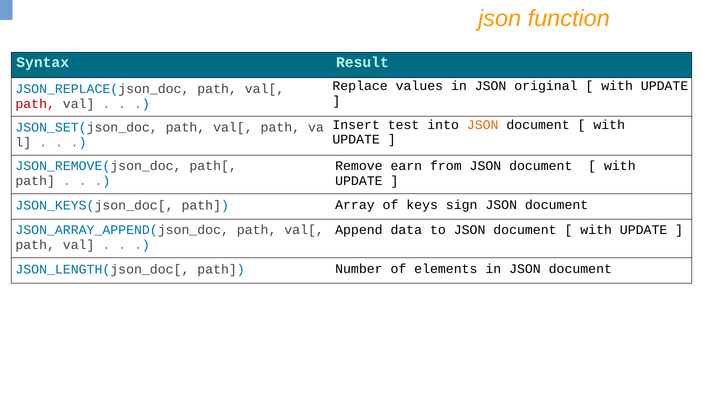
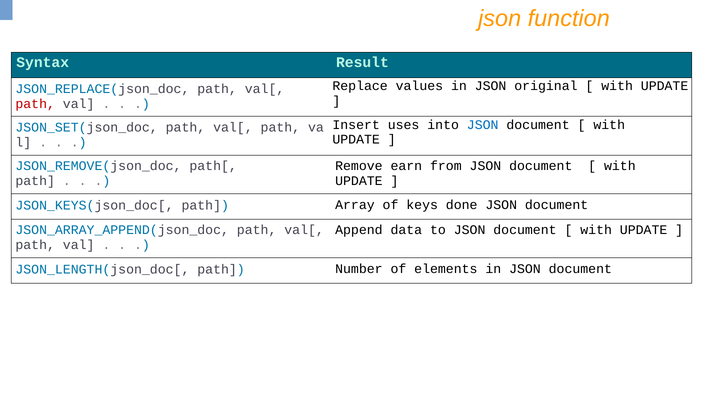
test: test -> uses (404, 125)
JSON colour: orange -> blue (483, 125)
sign: sign -> done (462, 205)
